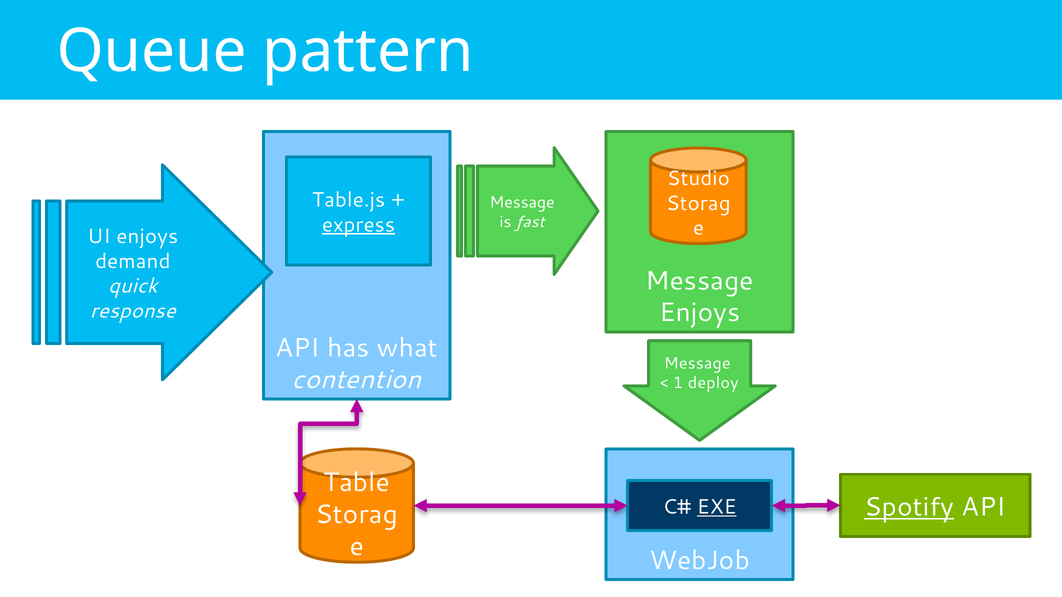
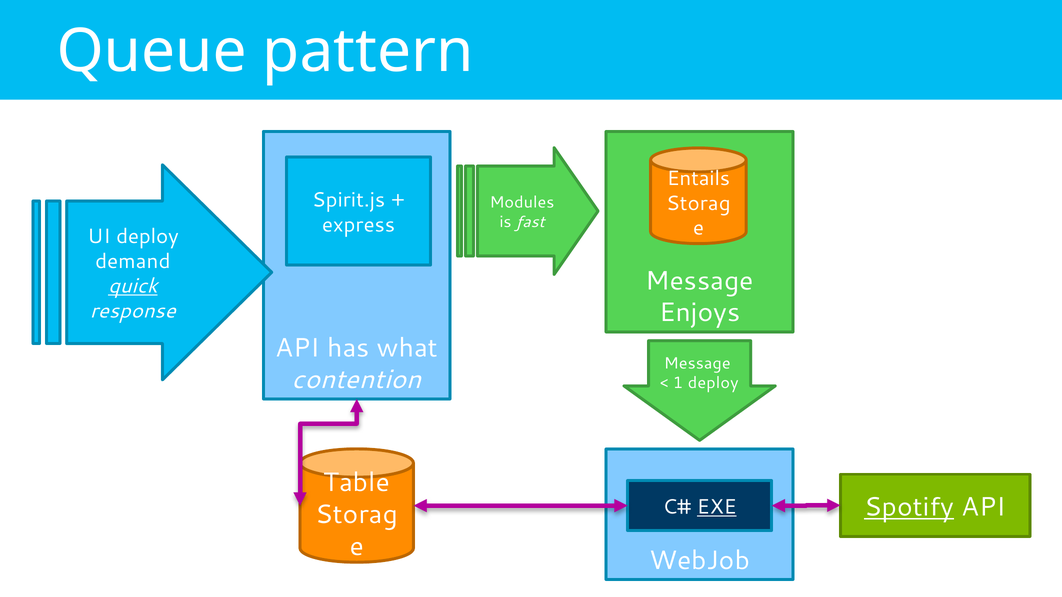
Studio: Studio -> Entails (698, 179)
Table.js: Table.js -> Spirit.js (349, 200)
Message: Message -> Modules (522, 203)
express underline: present -> none (359, 225)
UI enjoys: enjoys -> deploy (147, 237)
quick underline: none -> present (133, 286)
